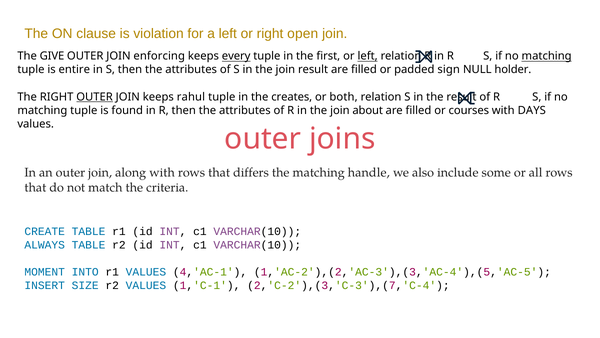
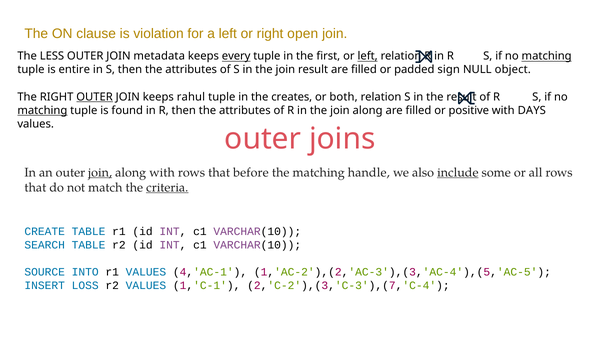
GIVE: GIVE -> LESS (52, 56)
enforcing: enforcing -> metadata (159, 56)
holder: holder -> object (513, 70)
matching underline: none -> present (42, 110)
the join about: about -> along (368, 110)
courses: courses -> positive (469, 110)
join underline: none -> present (100, 172)
differs: differs -> before (251, 172)
include underline: none -> present (458, 172)
criteria underline: none -> present (167, 187)
ALWAYS: ALWAYS -> SEARCH (45, 245)
MOMENT: MOMENT -> SOURCE (45, 272)
SIZE: SIZE -> LOSS (85, 285)
